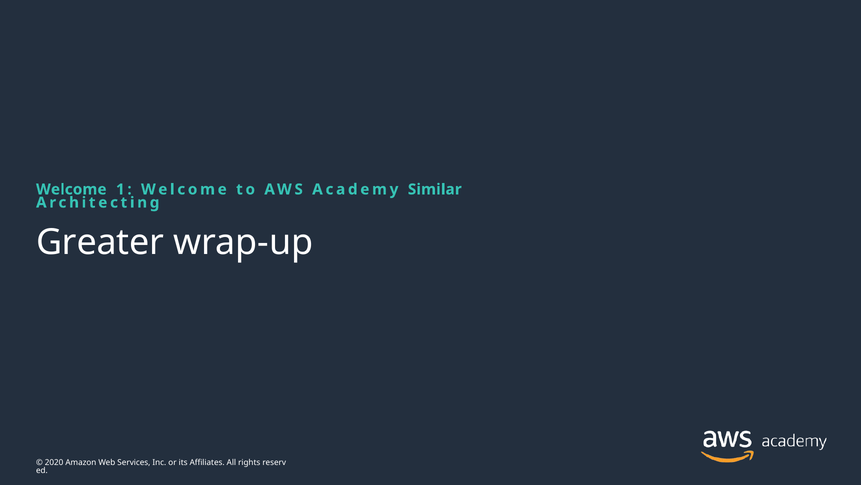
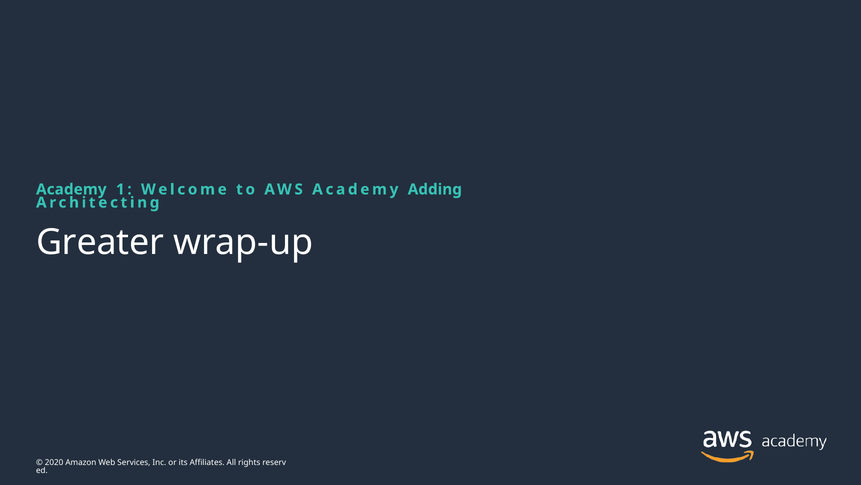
Welcome: Welcome -> Academy (71, 189)
Similar: Similar -> Adding (435, 189)
